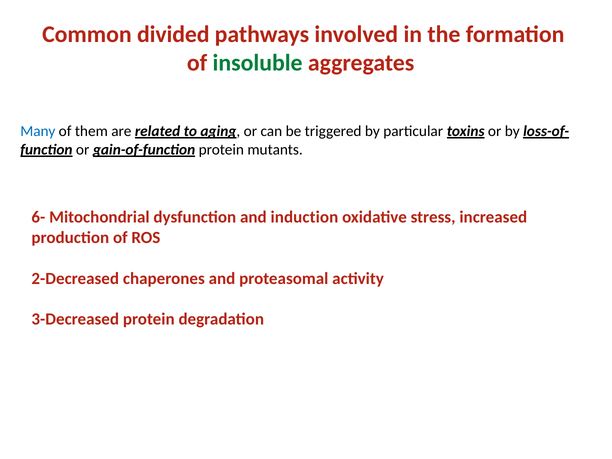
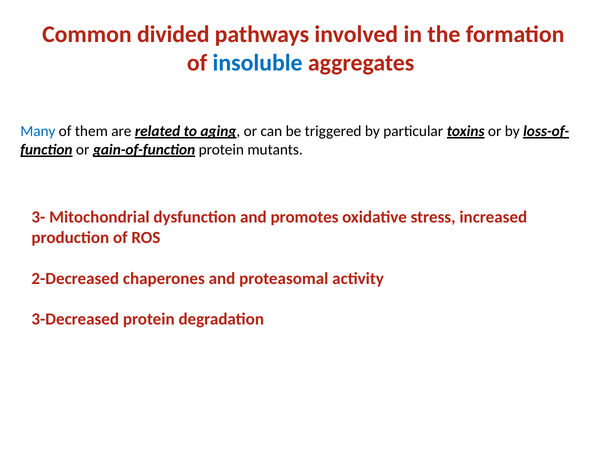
insoluble colour: green -> blue (258, 63)
6-: 6- -> 3- (38, 217)
induction: induction -> promotes (304, 217)
